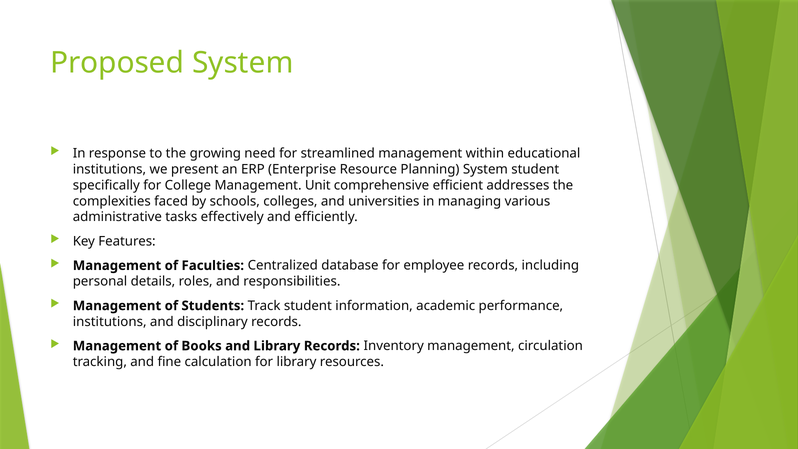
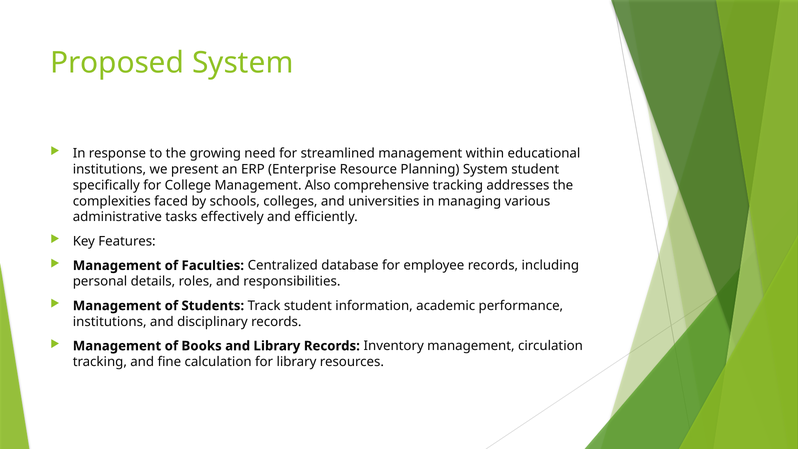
Unit: Unit -> Also (318, 185)
comprehensive efficient: efficient -> tracking (458, 185)
